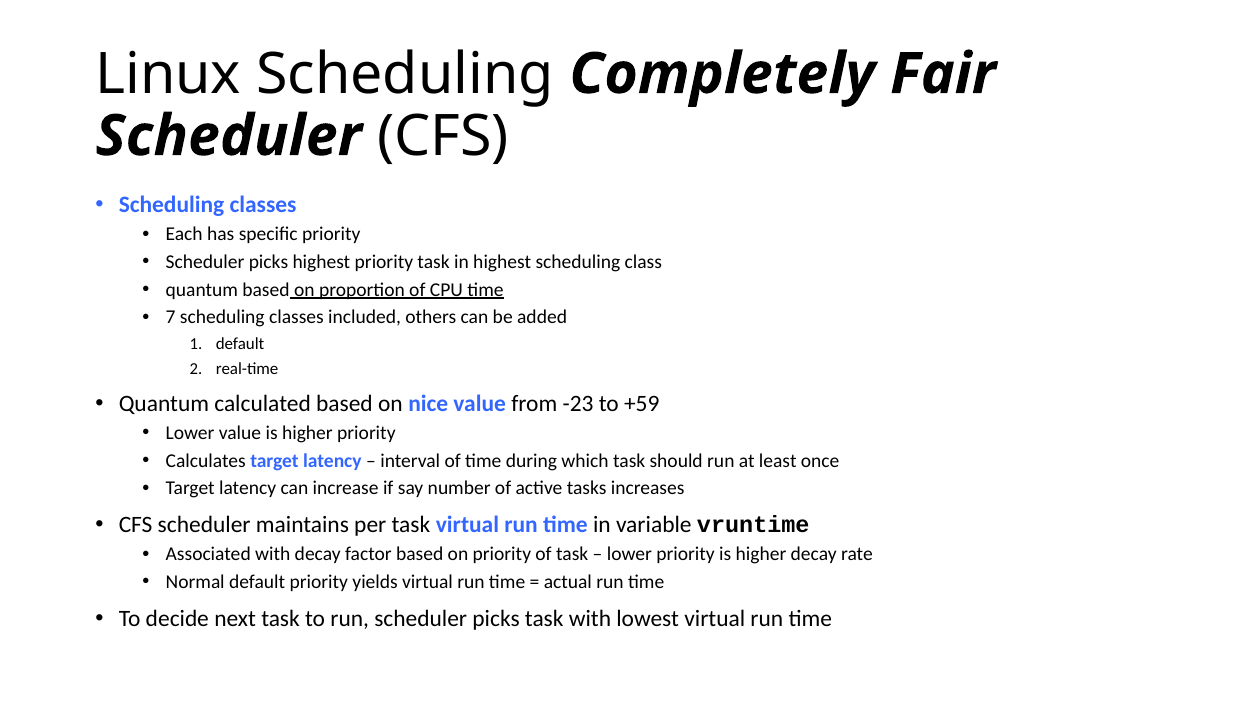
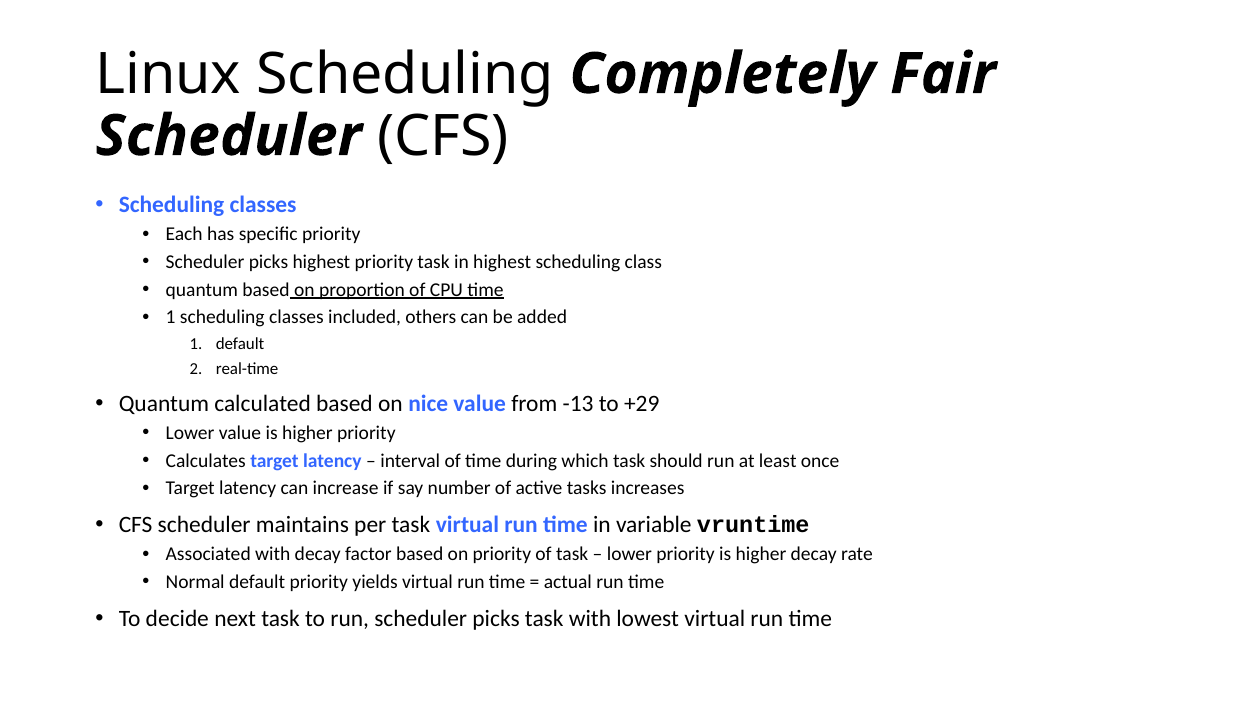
7: 7 -> 1 (171, 317)
-23: -23 -> -13 (578, 403)
+59: +59 -> +29 (642, 403)
